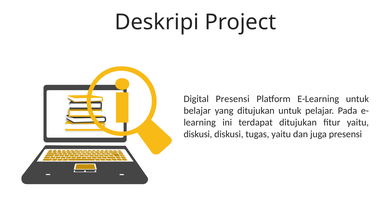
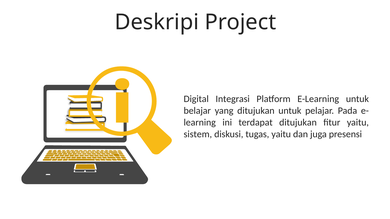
Digital Presensi: Presensi -> Integrasi (233, 99)
diskusi: diskusi -> sistem (198, 134)
